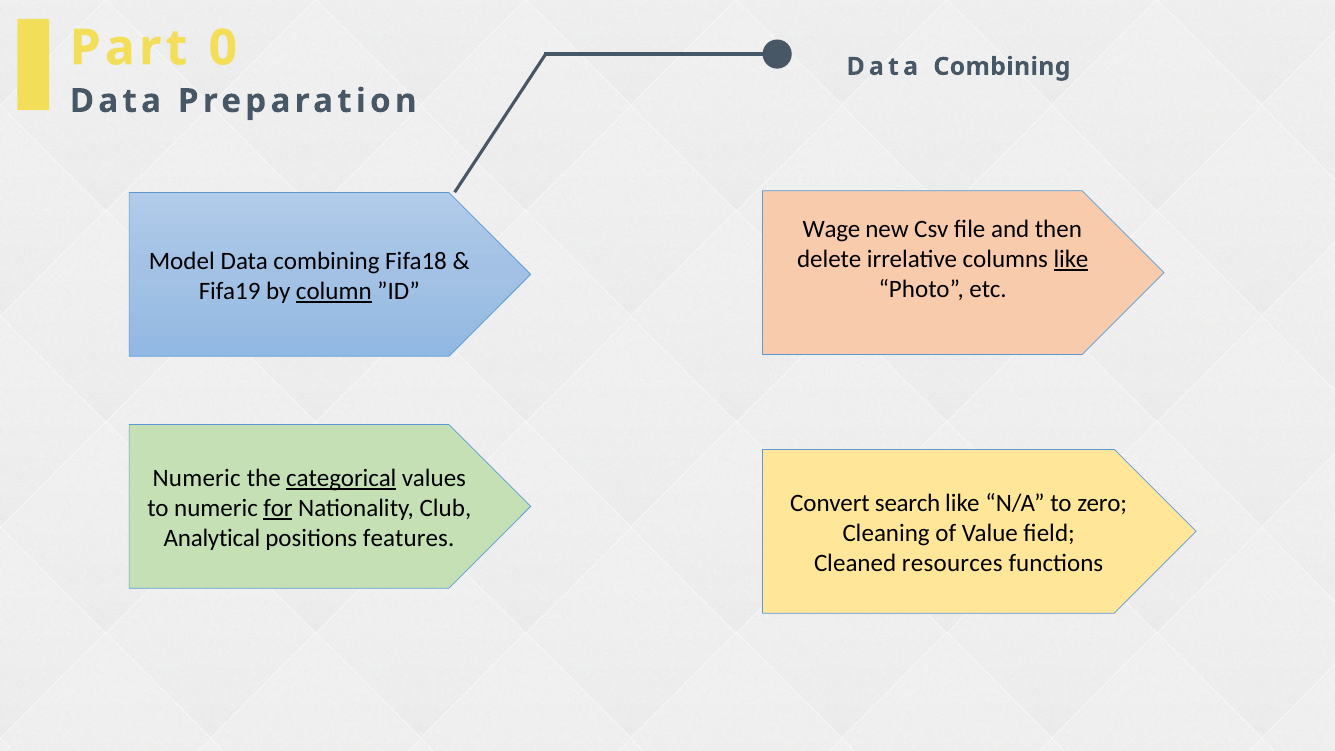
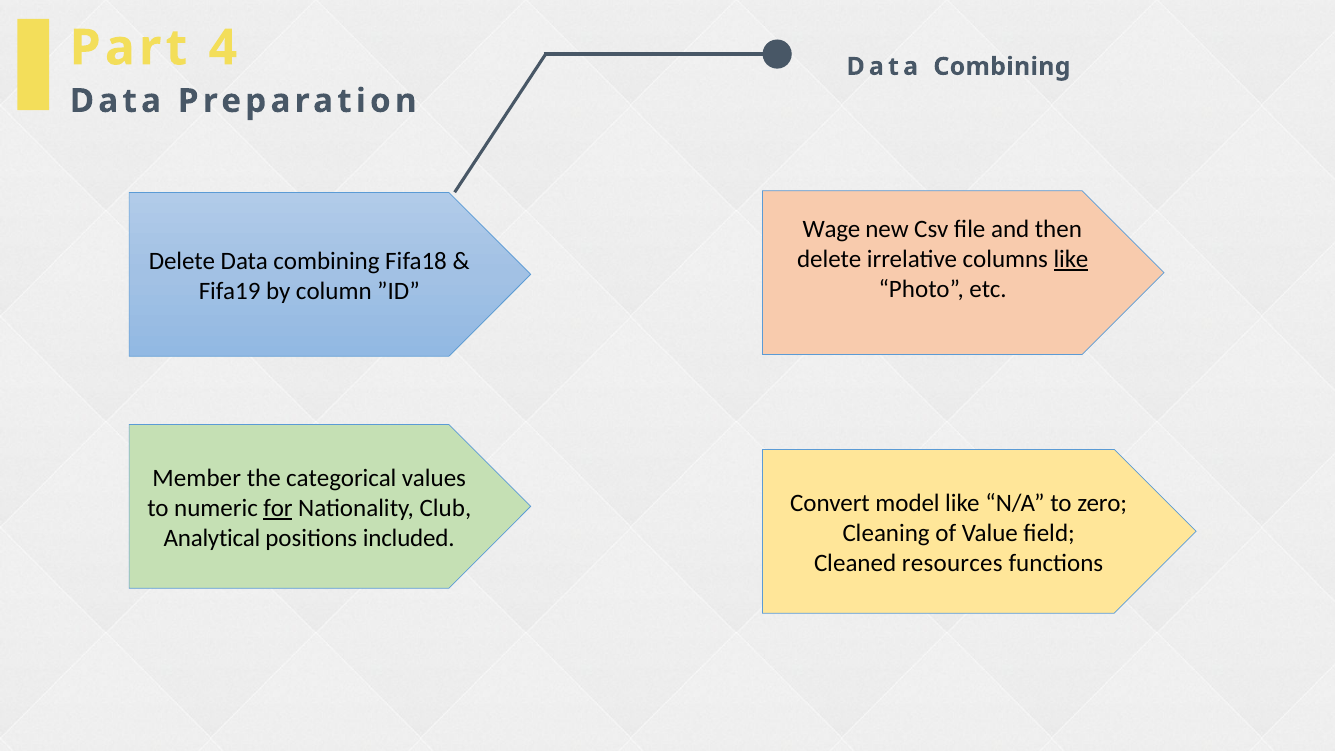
0: 0 -> 4 (223, 48)
Model: Model -> Delete (182, 261)
column underline: present -> none (334, 291)
Numeric: Numeric -> Member (197, 478)
categorical underline: present -> none (341, 478)
search: search -> model (908, 503)
features: features -> included (409, 538)
